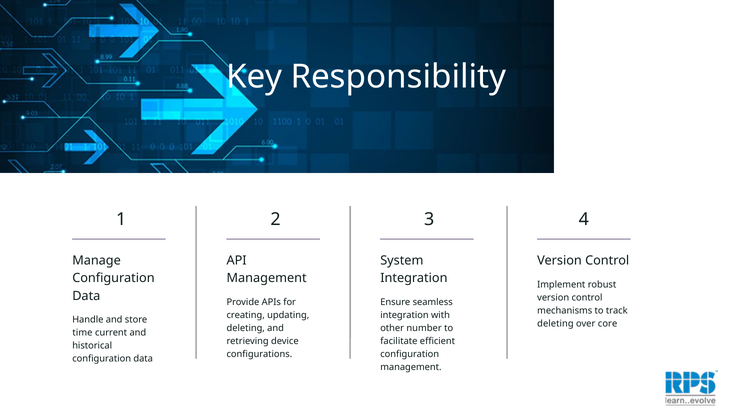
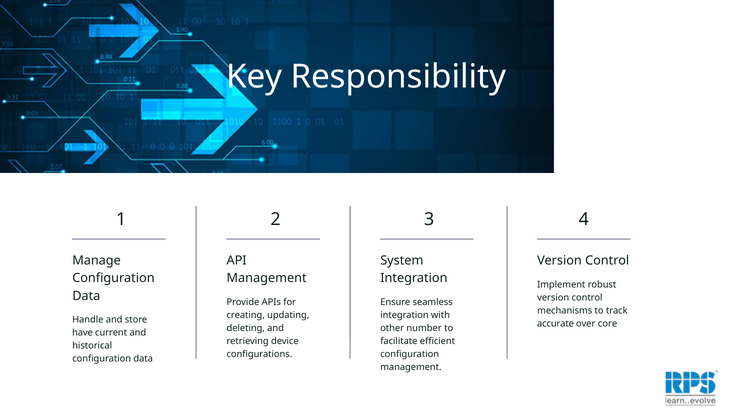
deleting: deleting -> accurate (556, 324)
time: time -> have (83, 333)
